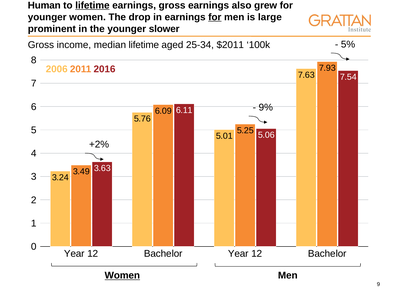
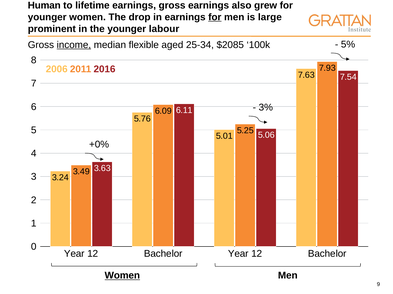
lifetime underline: present -> none (92, 5)
slower: slower -> labour (164, 29)
income underline: none -> present (74, 45)
median lifetime: lifetime -> flexible (144, 45)
$2011: $2011 -> $2085 (230, 45)
9%: 9% -> 3% (266, 108)
+2%: +2% -> +0% (99, 145)
